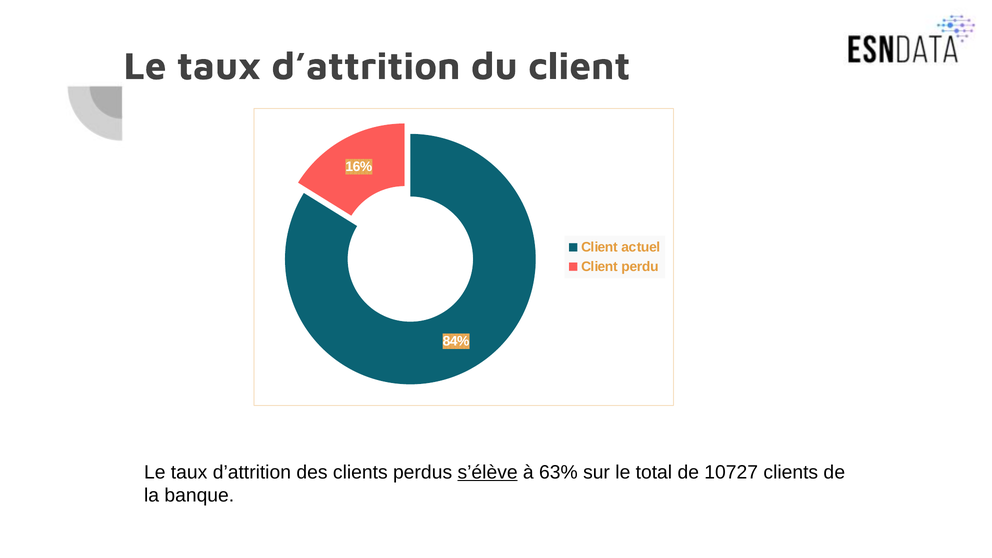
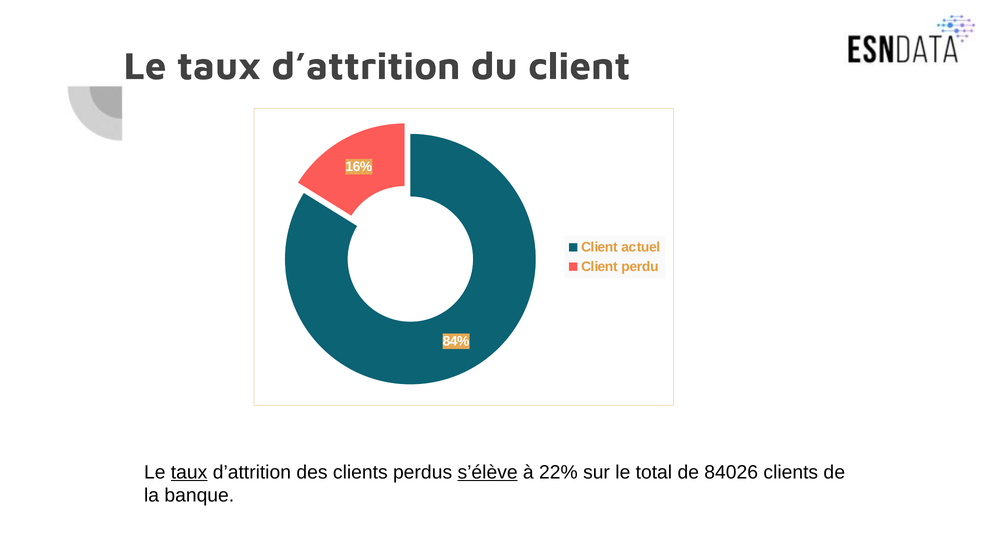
taux underline: none -> present (189, 472)
63%: 63% -> 22% (558, 472)
10727: 10727 -> 84026 (731, 472)
